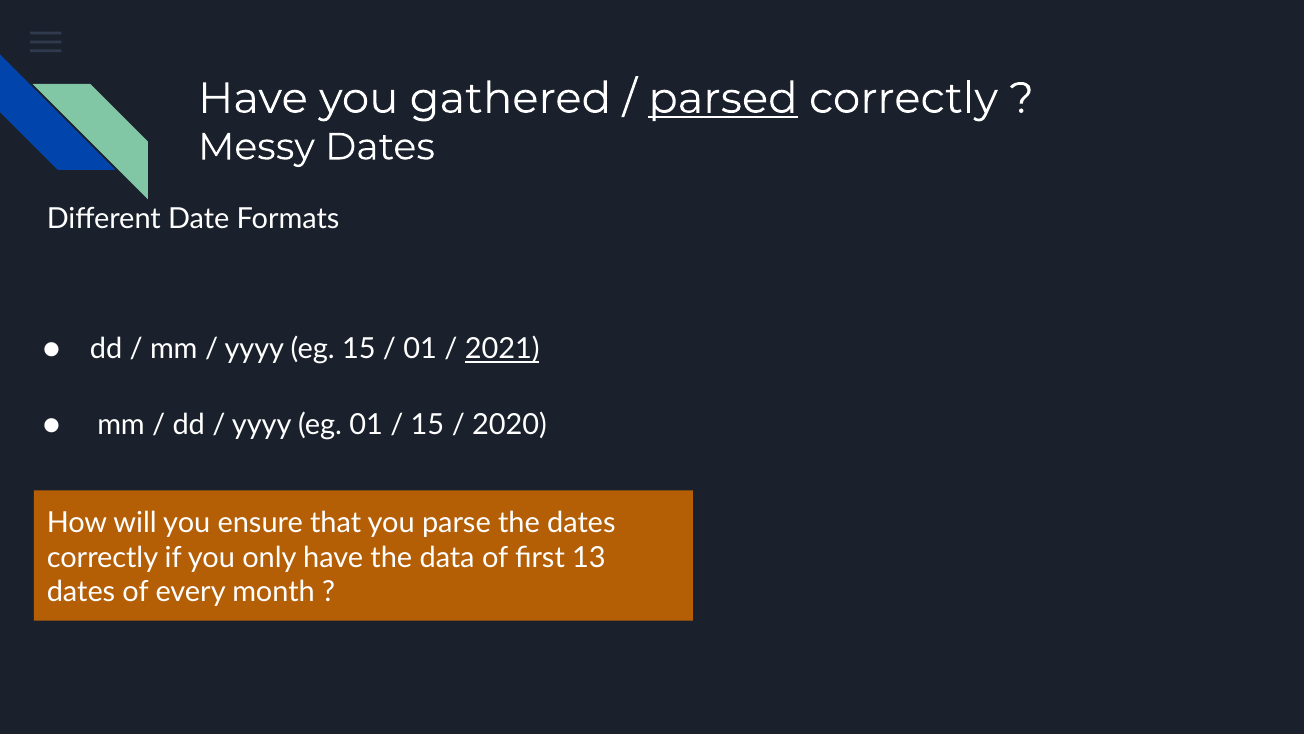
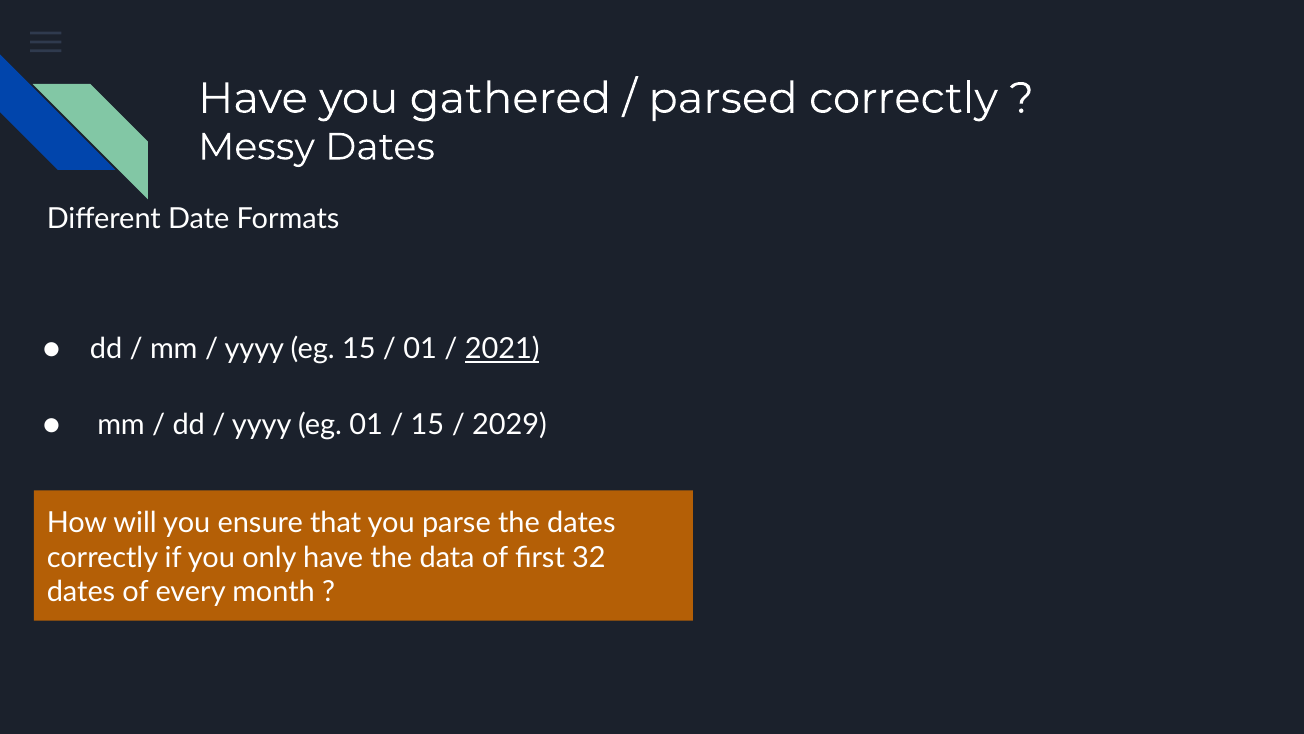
parsed underline: present -> none (723, 98)
2020: 2020 -> 2029 (510, 425)
13: 13 -> 32 (589, 557)
